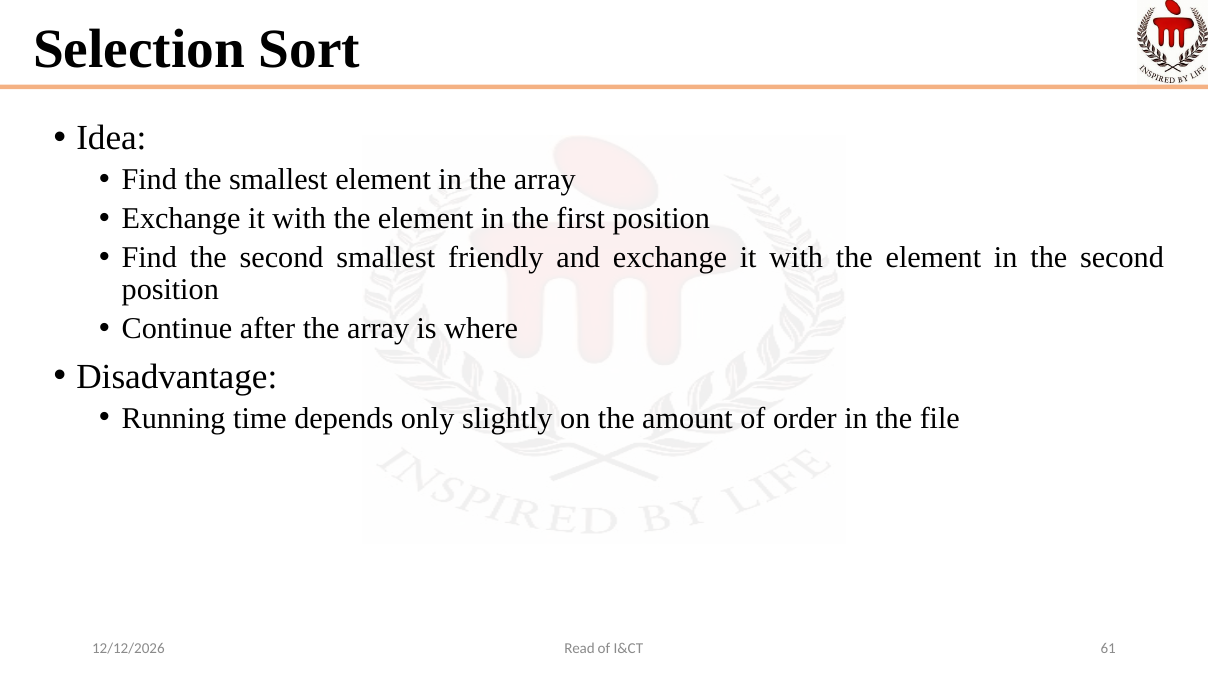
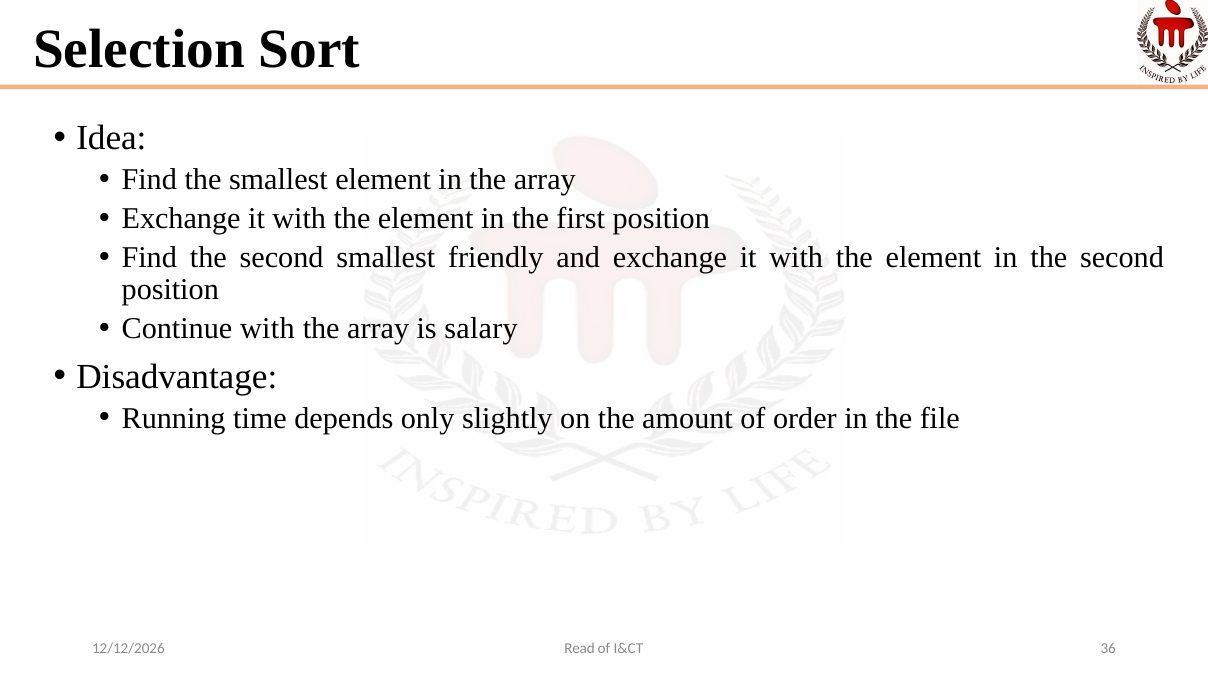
Continue after: after -> with (267, 329)
where: where -> salary (481, 329)
61: 61 -> 36 (1108, 649)
